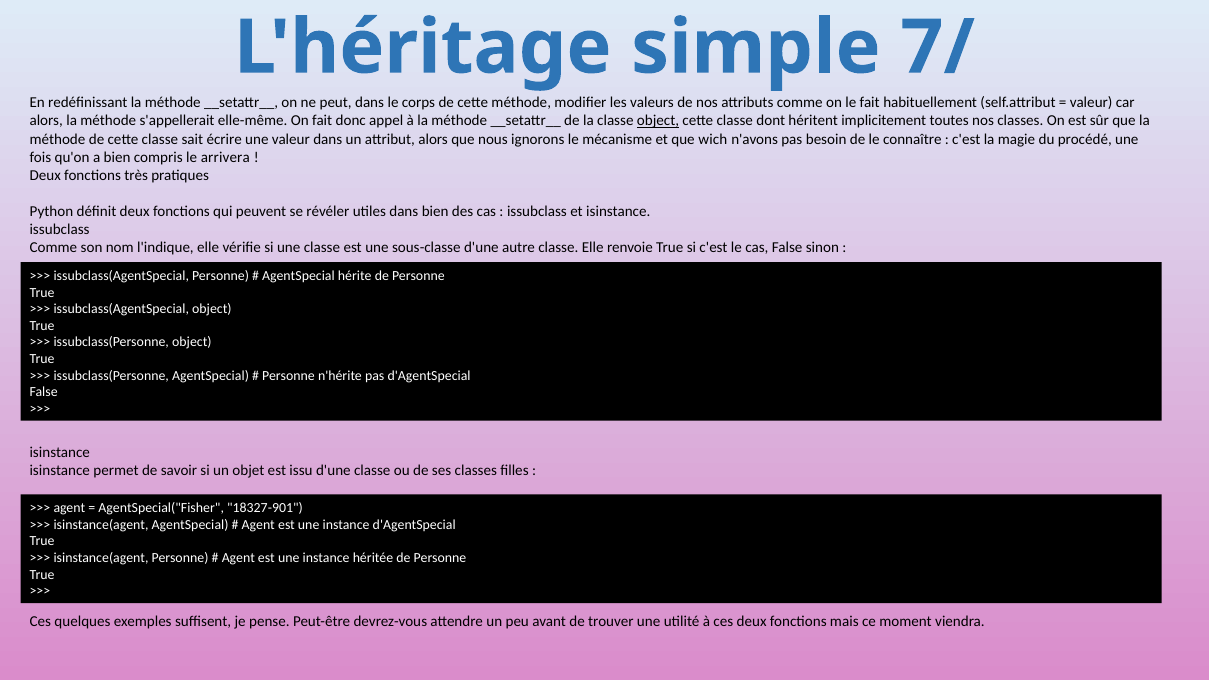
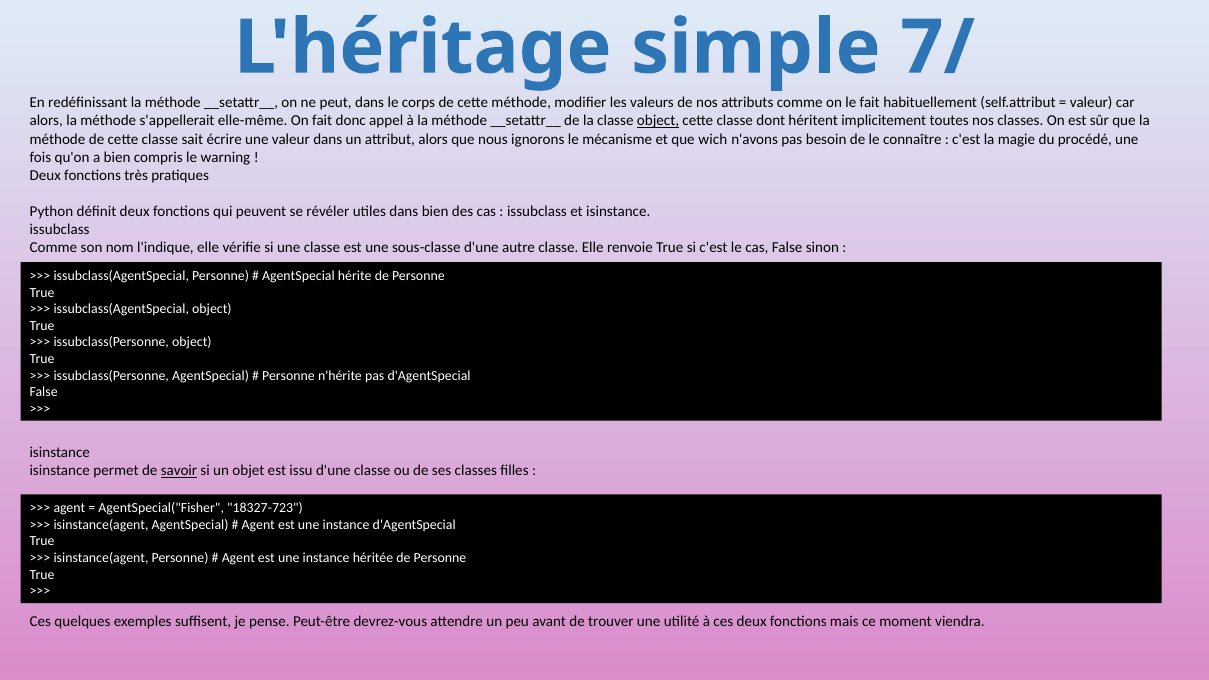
arrivera: arrivera -> warning (225, 157)
savoir underline: none -> present (179, 471)
18327-901: 18327-901 -> 18327-723 (265, 508)
